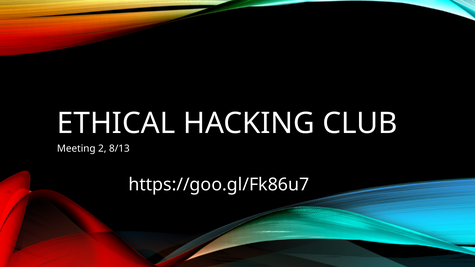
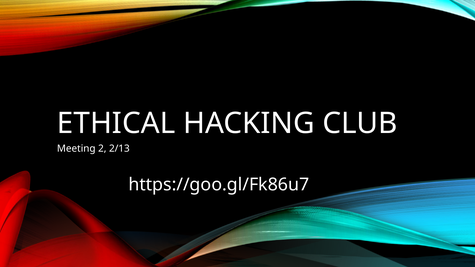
8/13: 8/13 -> 2/13 (119, 149)
